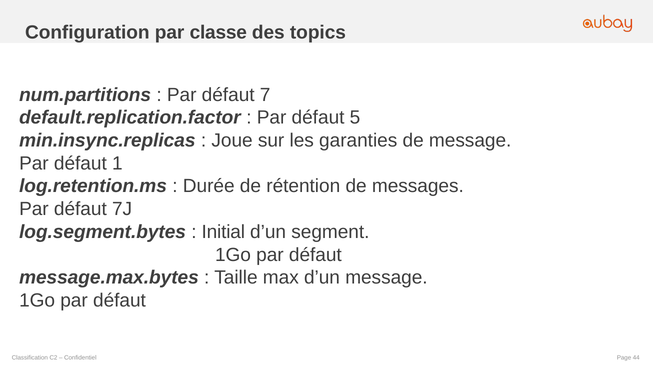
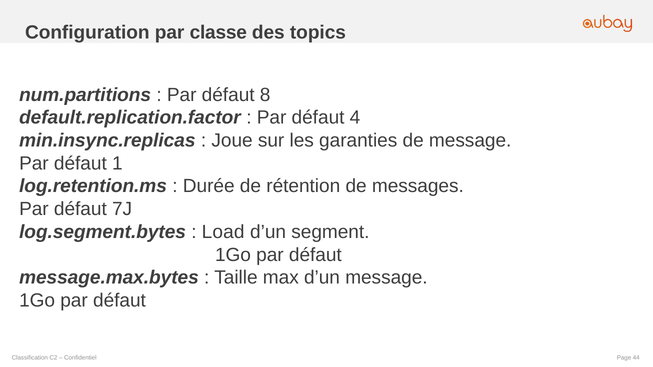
7: 7 -> 8 (265, 95)
5: 5 -> 4 (355, 118)
Initial: Initial -> Load (223, 232)
